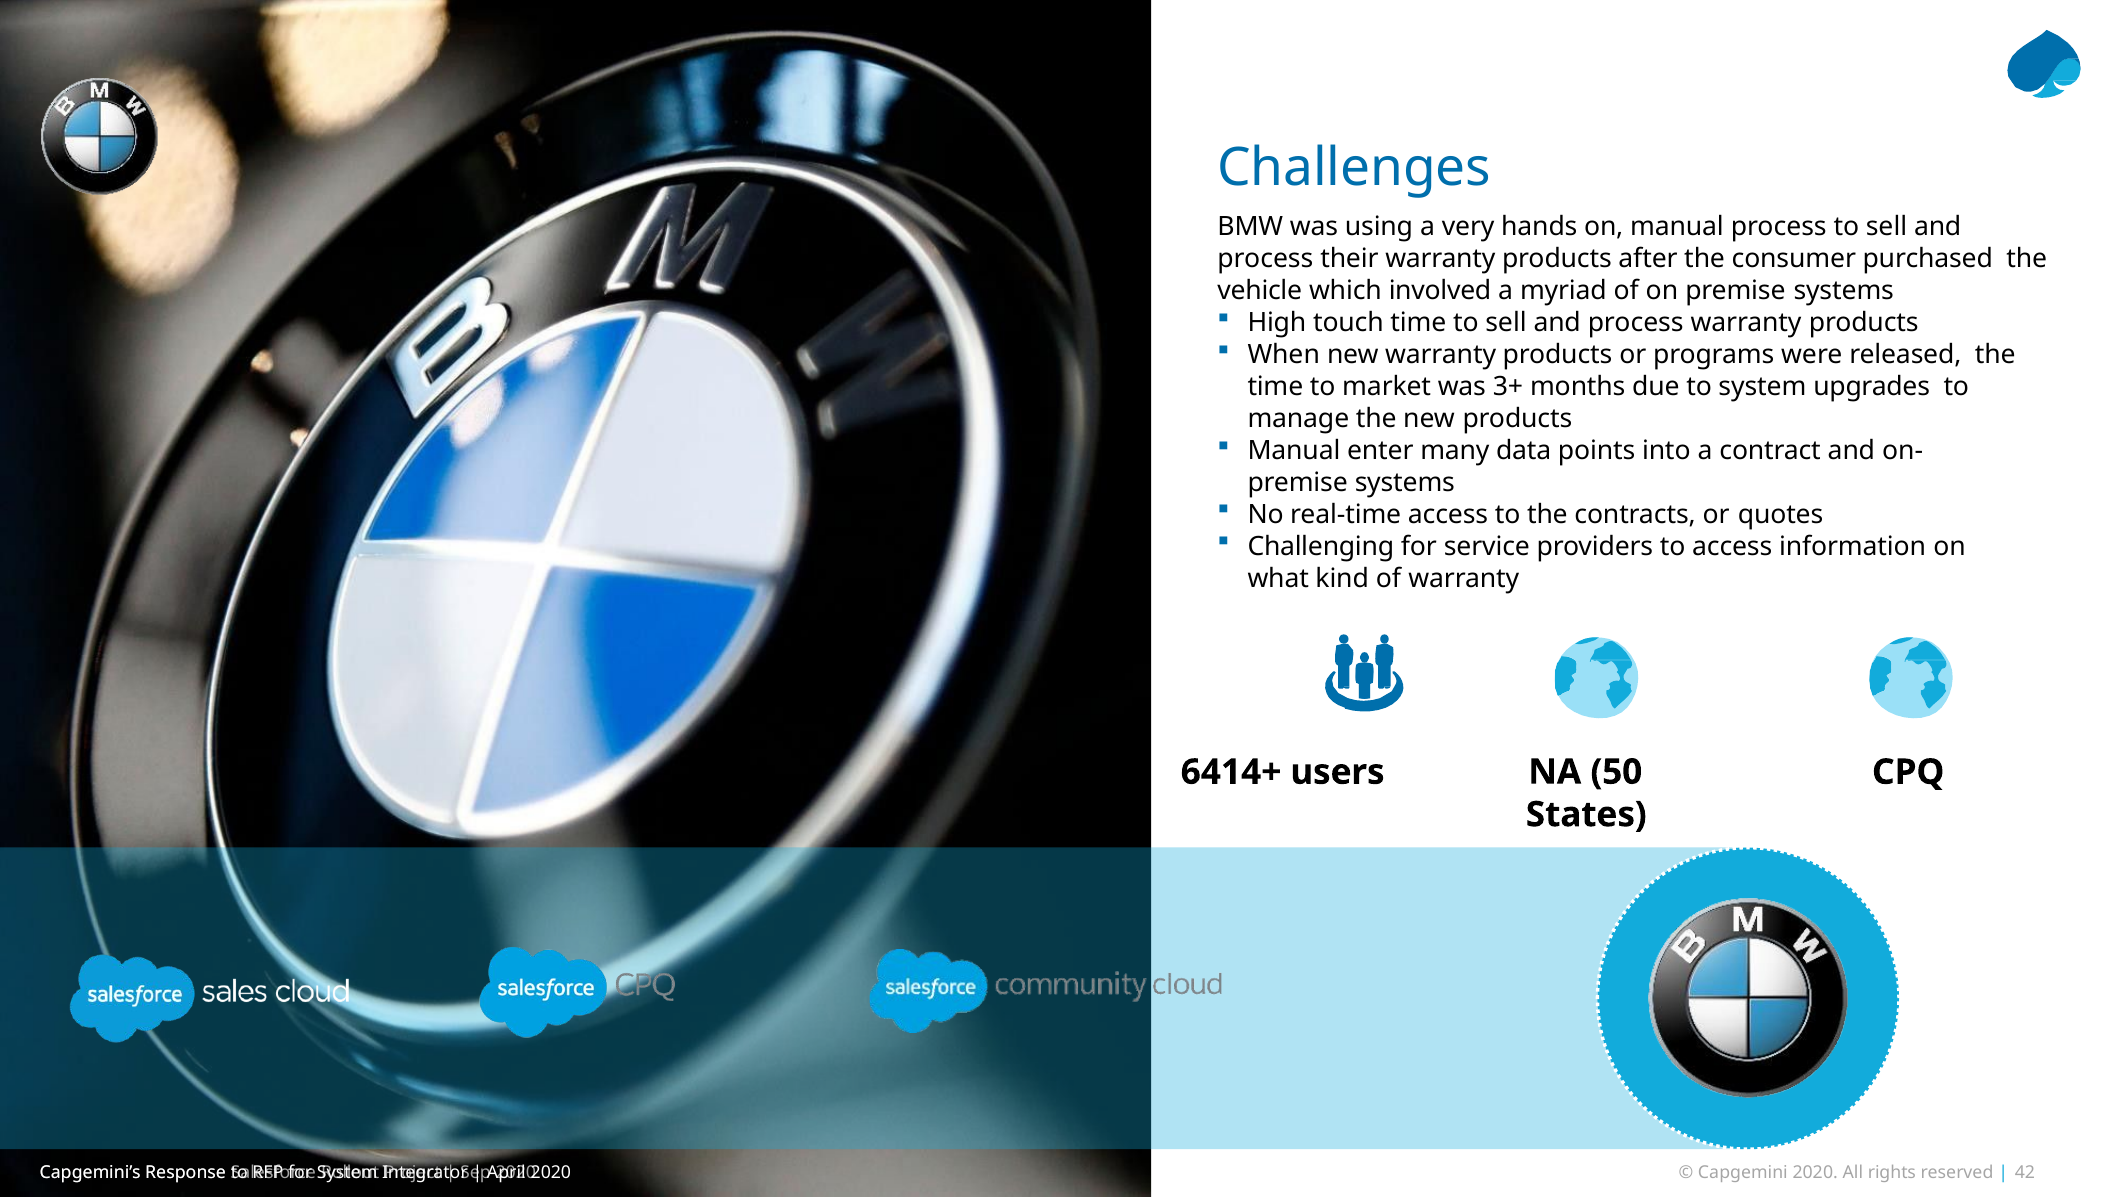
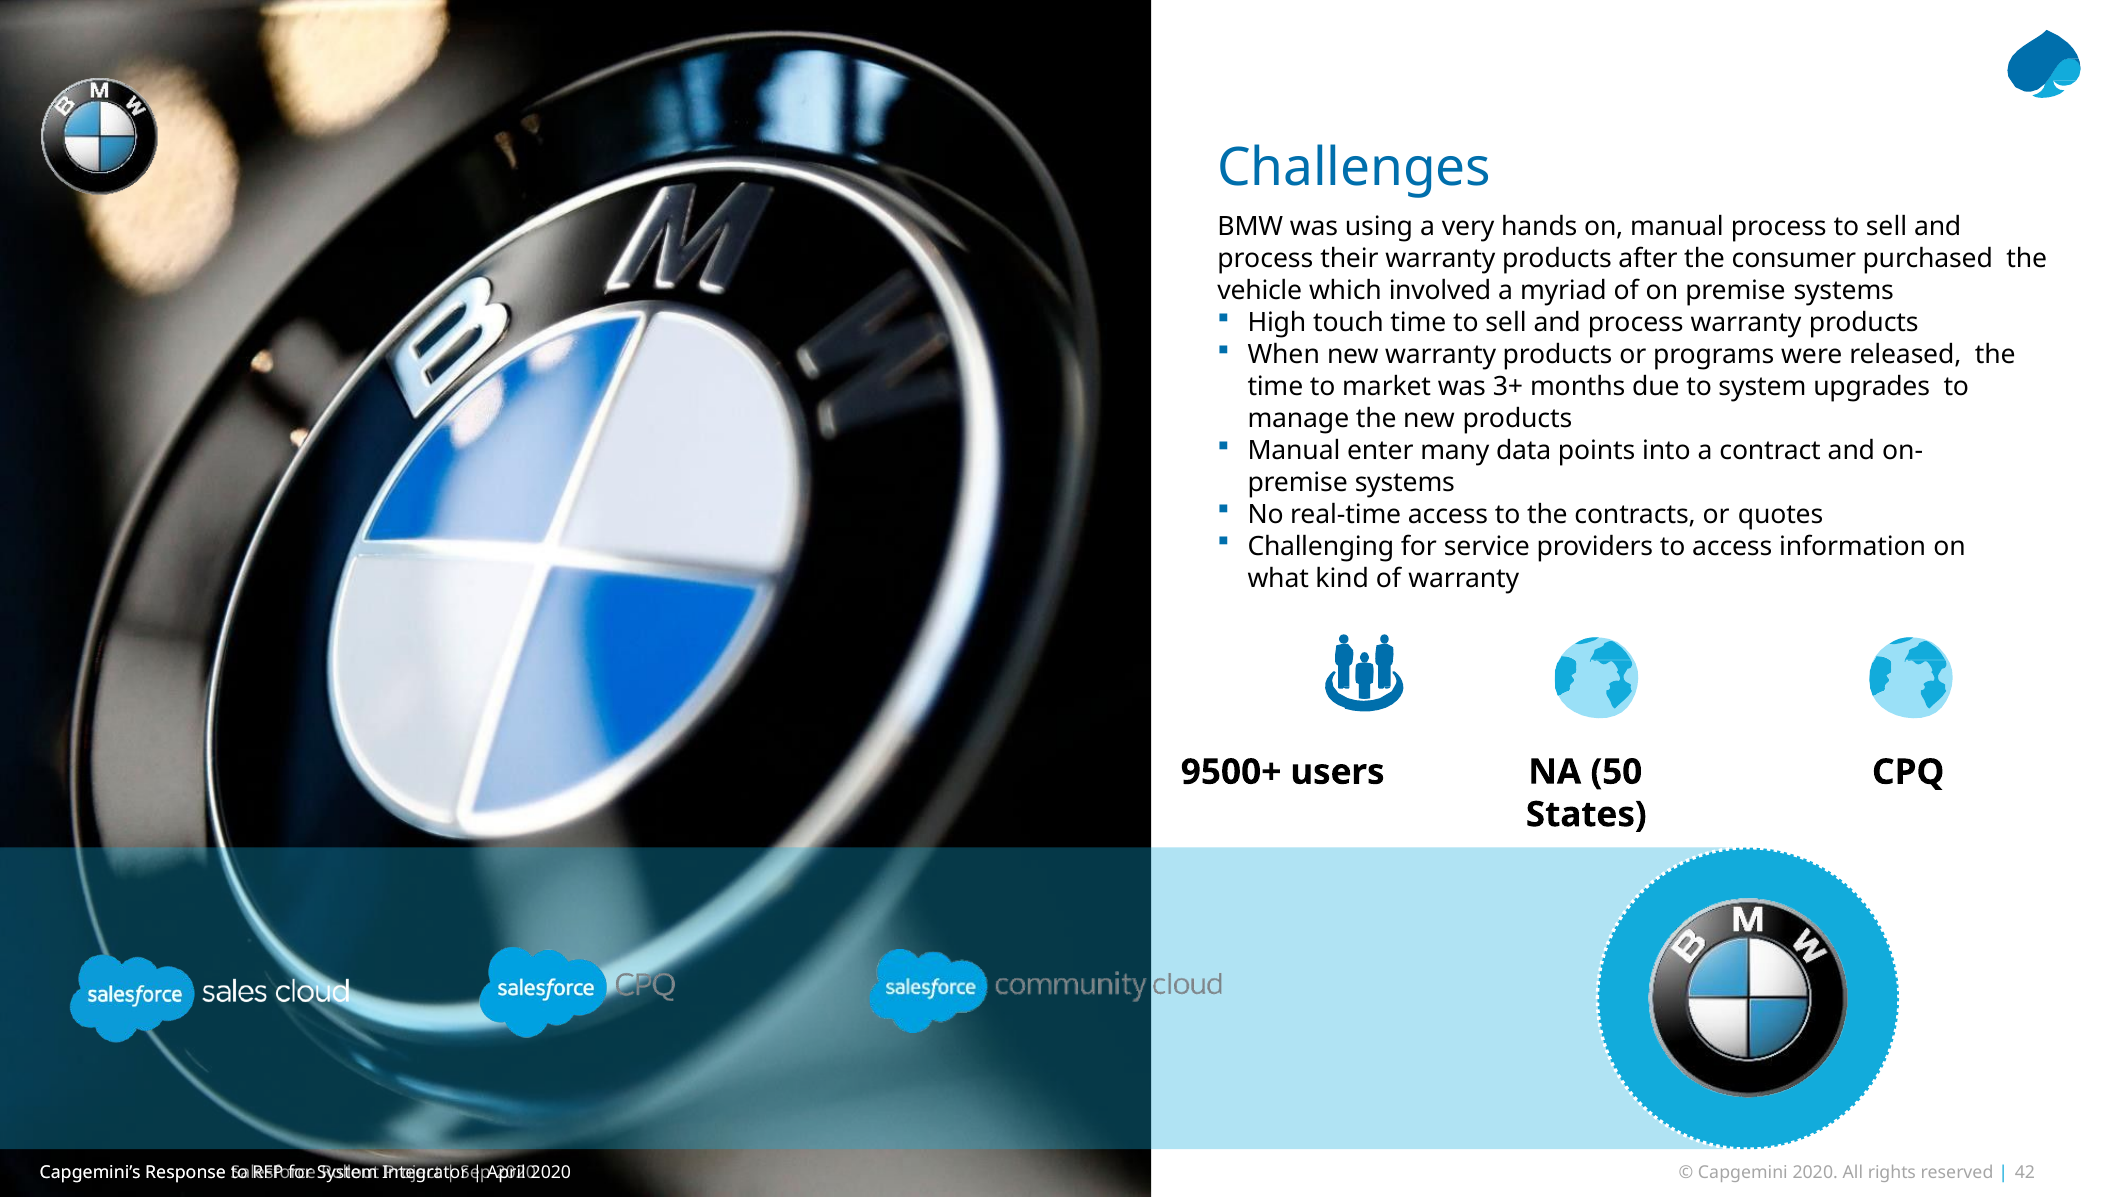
6414+: 6414+ -> 9500+ (1231, 772)
